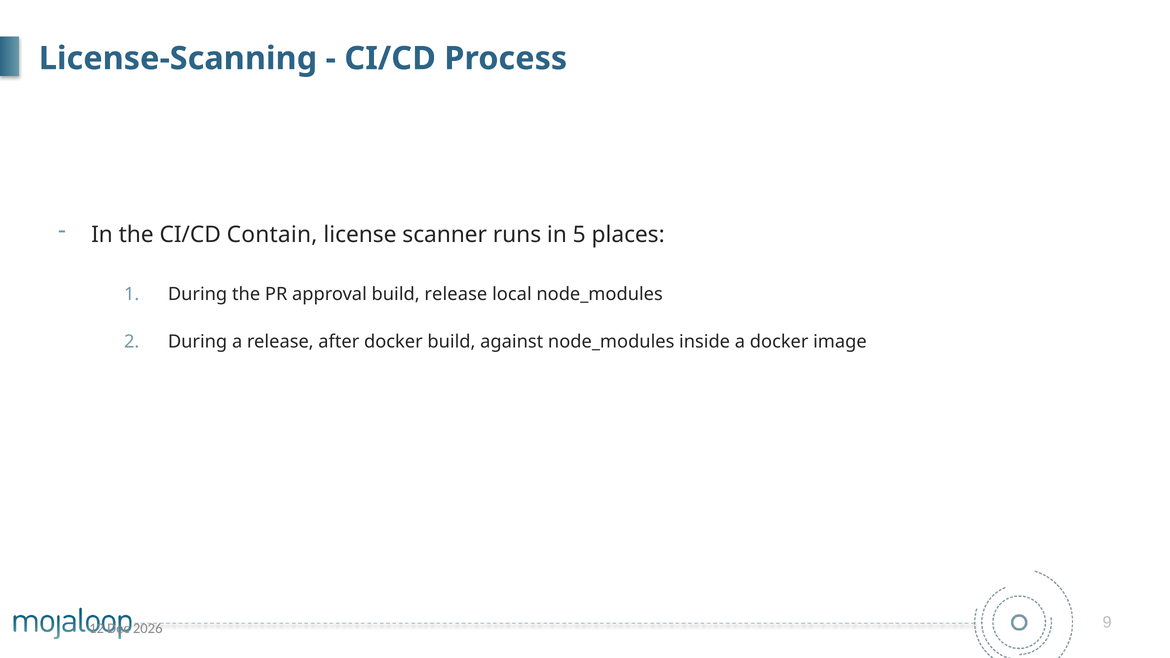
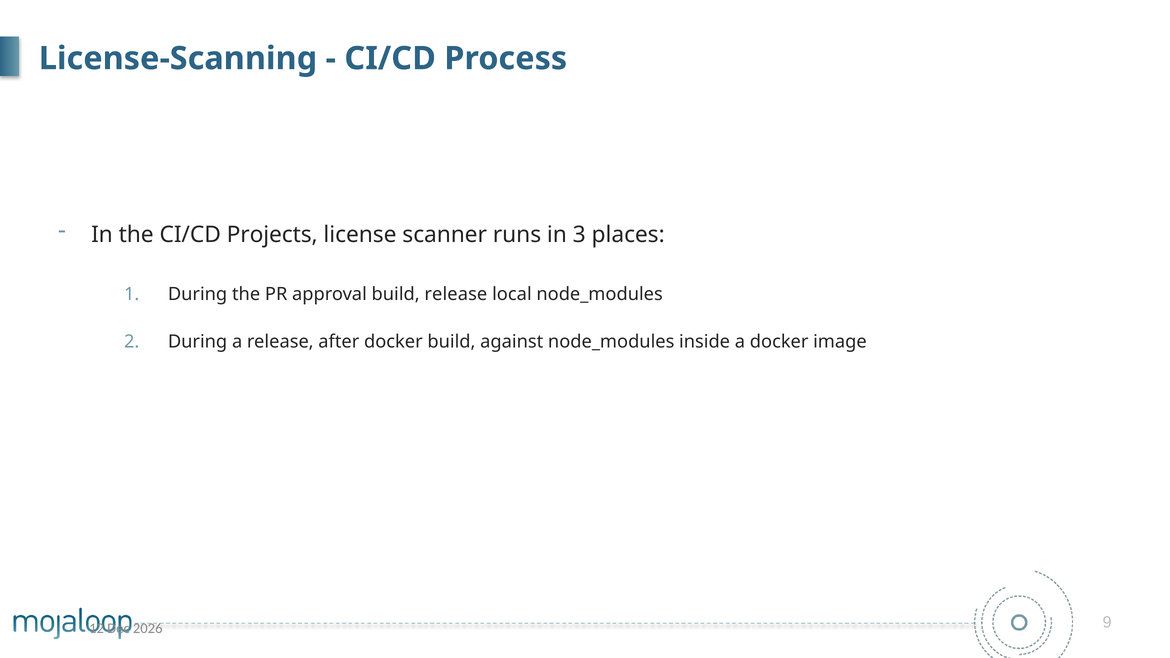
Contain: Contain -> Projects (272, 235)
5: 5 -> 3 (579, 235)
